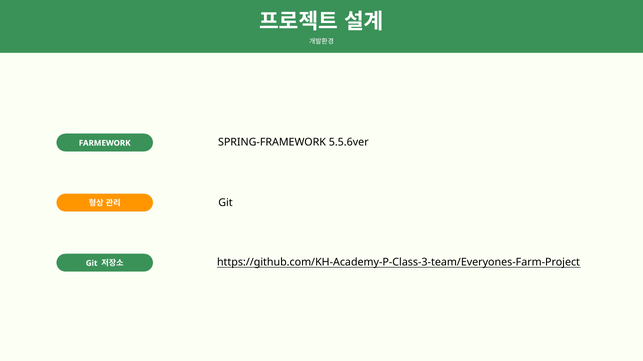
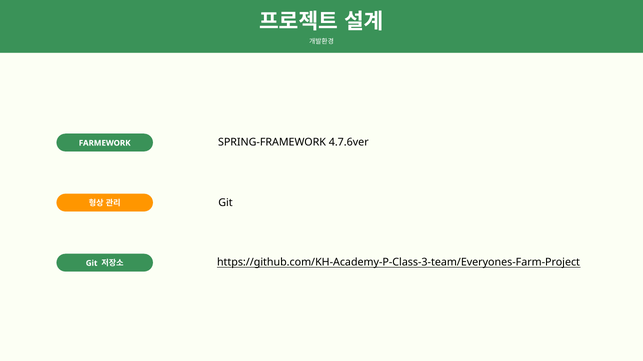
5.5.6ver: 5.5.6ver -> 4.7.6ver (349, 142)
